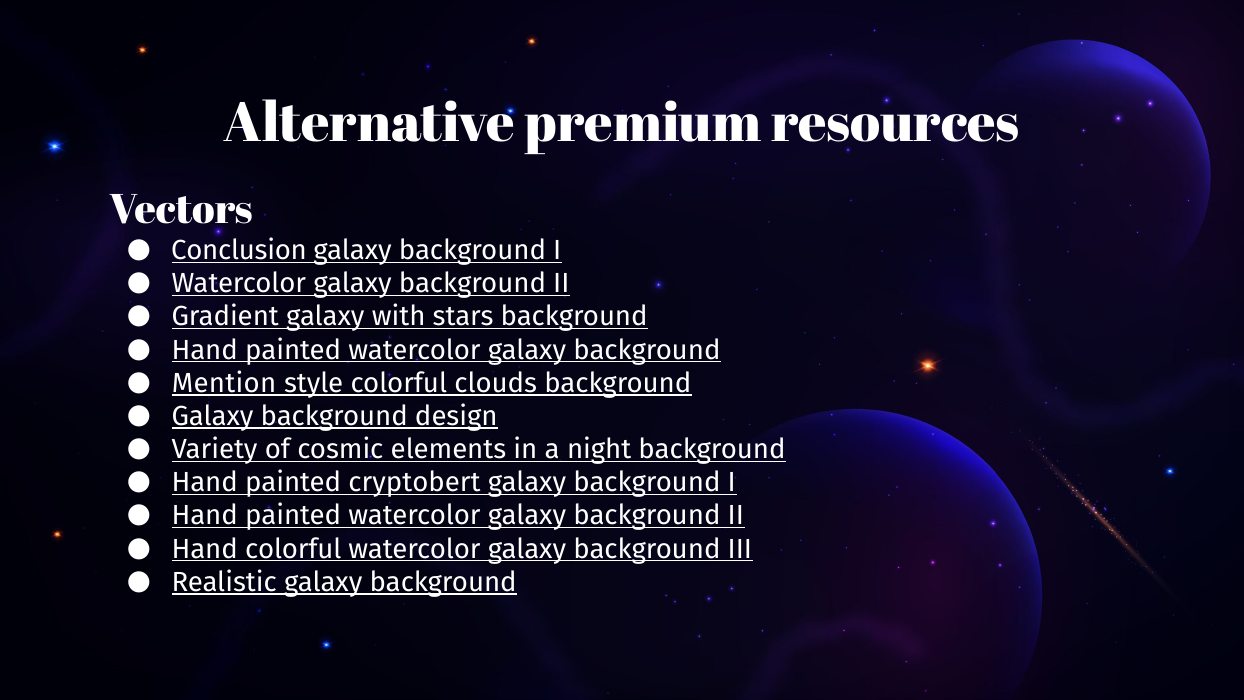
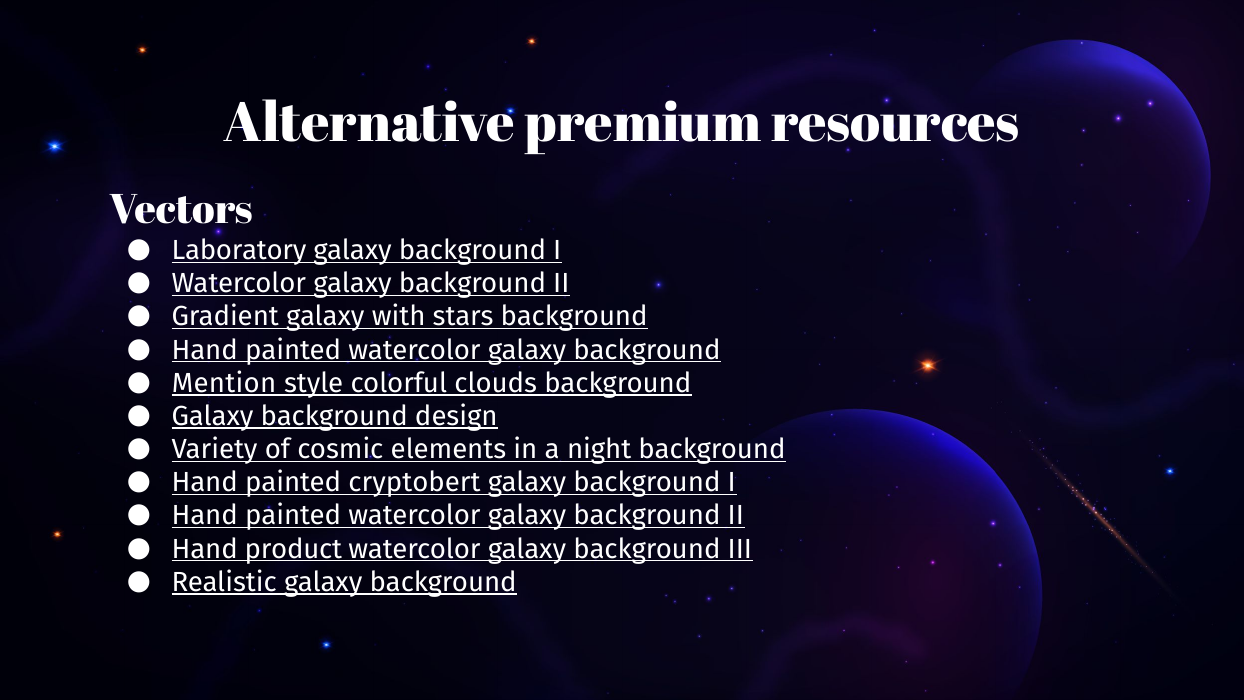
Conclusion: Conclusion -> Laboratory (239, 250)
Hand colorful: colorful -> product (293, 549)
